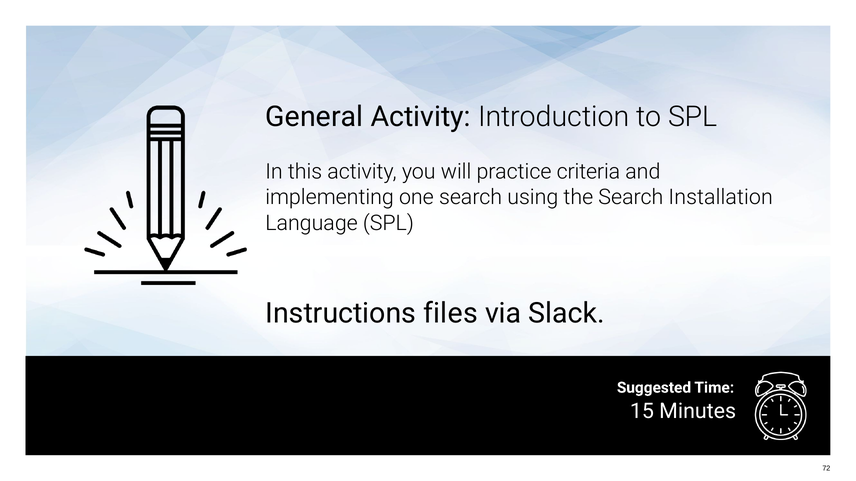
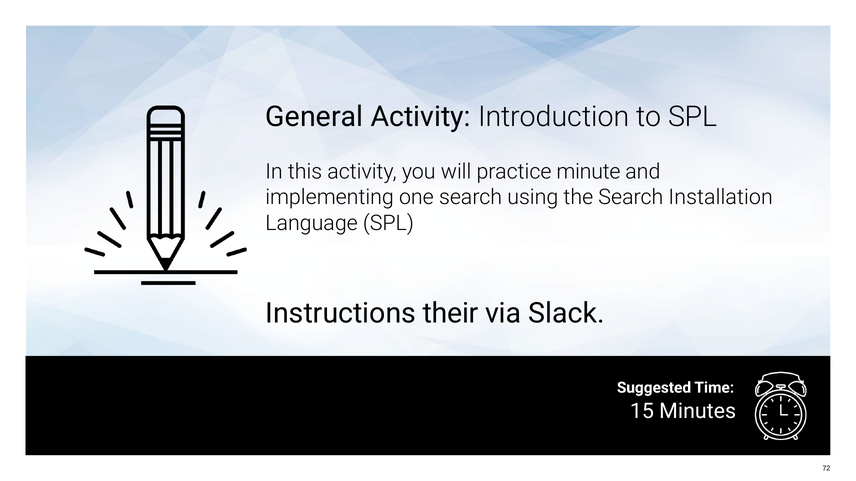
criteria: criteria -> minute (588, 172)
files: files -> their (451, 314)
